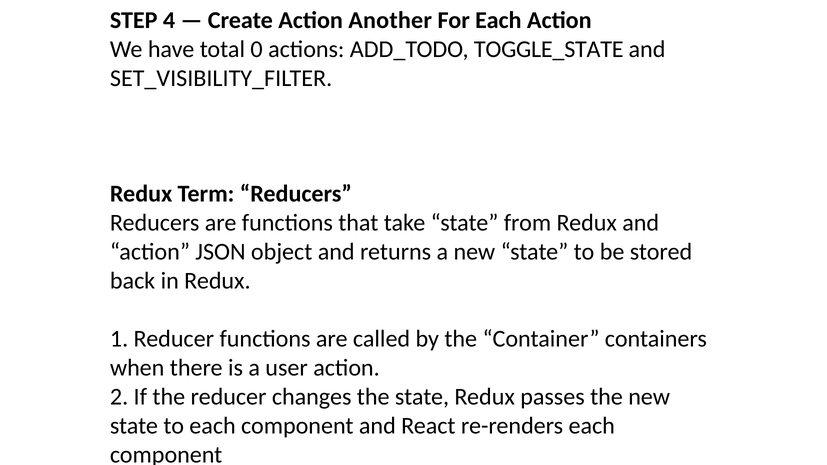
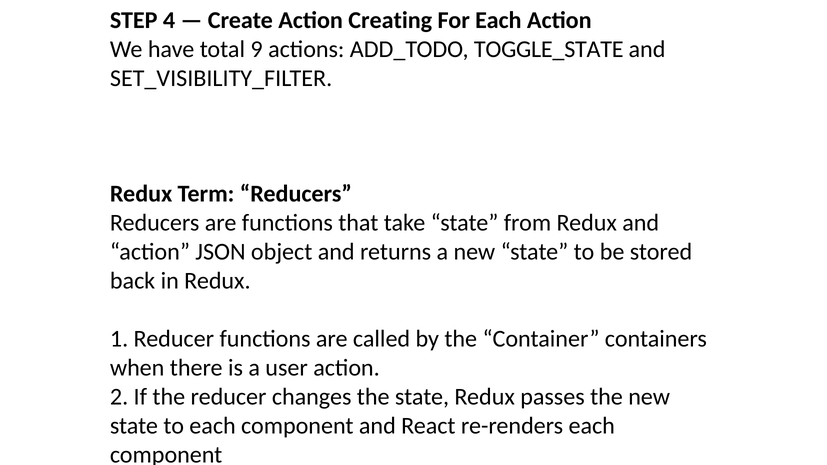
Another: Another -> Creating (390, 20)
0: 0 -> 9 (257, 49)
